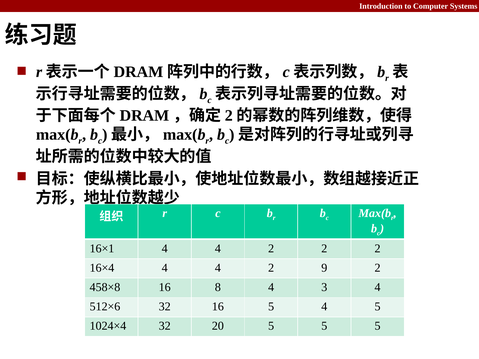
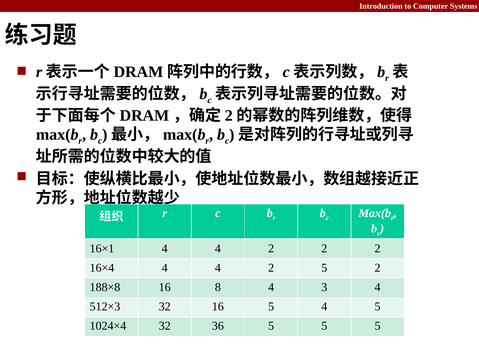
2 9: 9 -> 5 (324, 268)
458×8: 458×8 -> 188×8 (105, 287)
512×6: 512×6 -> 512×3 (105, 307)
20: 20 -> 36 (218, 326)
